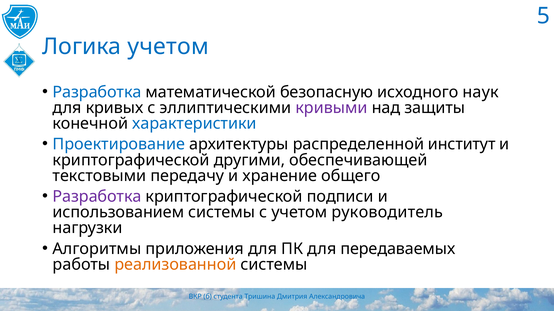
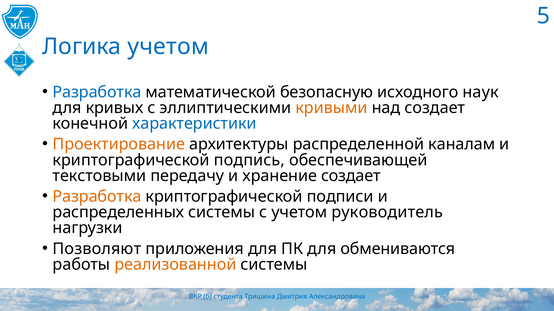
кривыми colour: purple -> orange (331, 108)
над защиты: защиты -> создает (435, 108)
Проектирование colour: blue -> orange (119, 145)
институт: институт -> каналам (462, 145)
другими: другими -> подпись (249, 160)
хранение общего: общего -> создает (351, 176)
Разработка colour: purple -> orange (97, 197)
использованием: использованием -> распределенных (118, 213)
Алгоритмы: Алгоритмы -> Позволяют (97, 249)
передаваемых: передаваемых -> обмениваются (398, 249)
